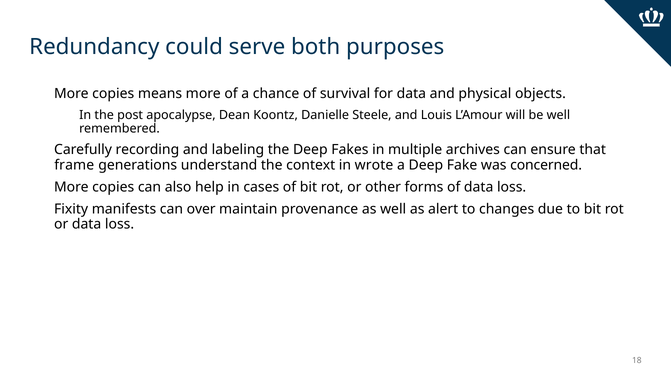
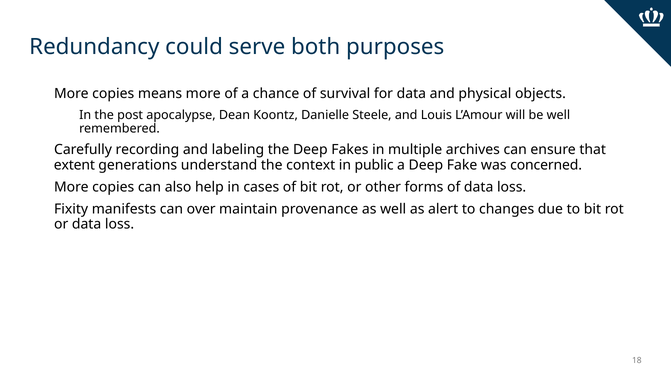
frame: frame -> extent (74, 165)
wrote: wrote -> public (374, 165)
